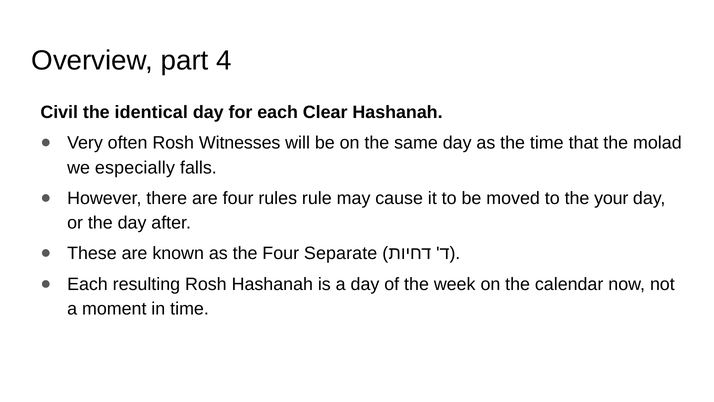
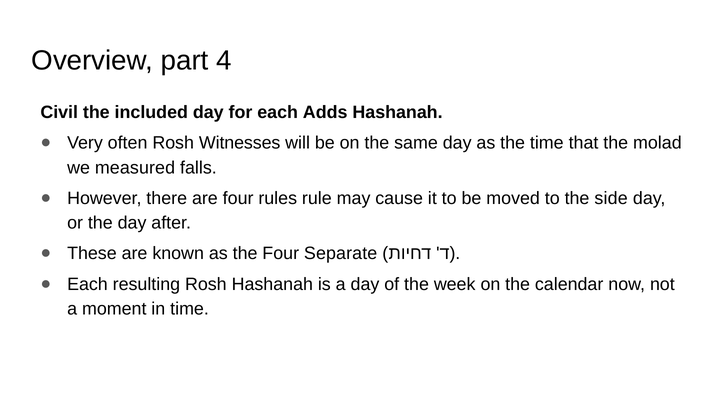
identical: identical -> included (151, 112)
Clear: Clear -> Adds (325, 112)
especially: especially -> measured (135, 167)
your: your -> side (611, 198)
